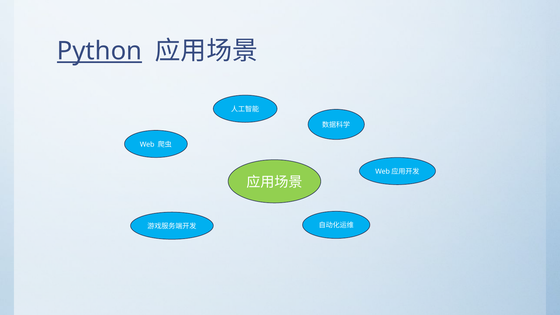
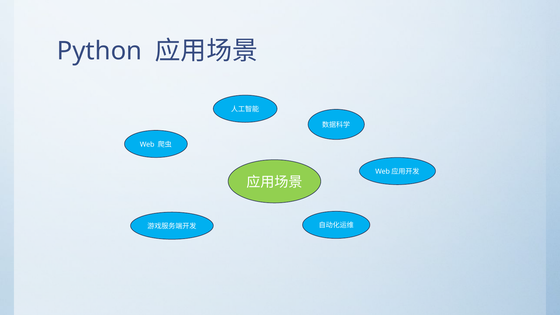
Python underline: present -> none (100, 51)
